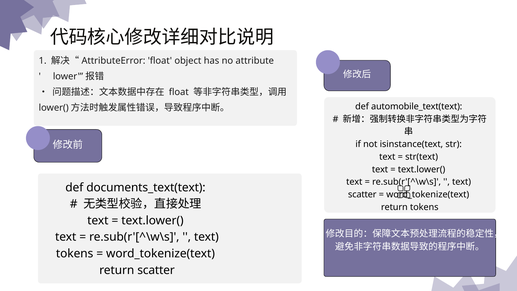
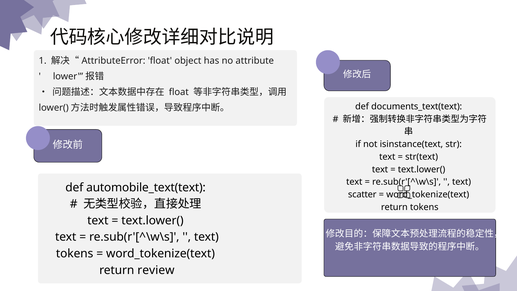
automobile_text(text: automobile_text(text -> documents_text(text (417, 106)
documents_text(text: documents_text(text -> automobile_text(text (146, 187)
return scatter: scatter -> review (156, 270)
